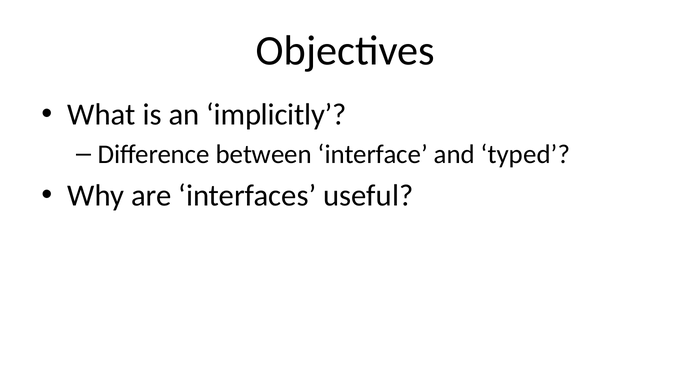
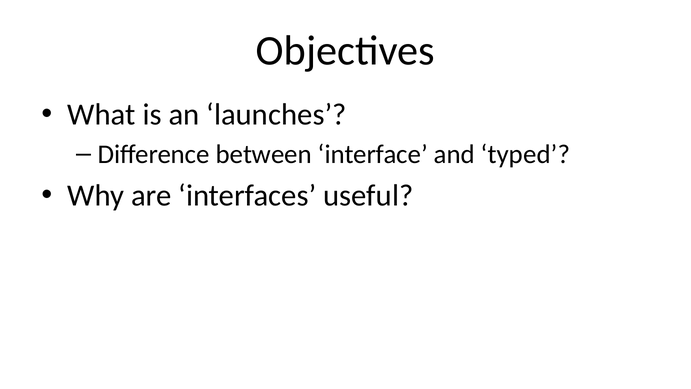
implicitly: implicitly -> launches (276, 115)
